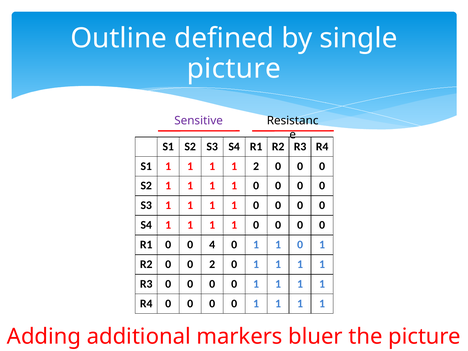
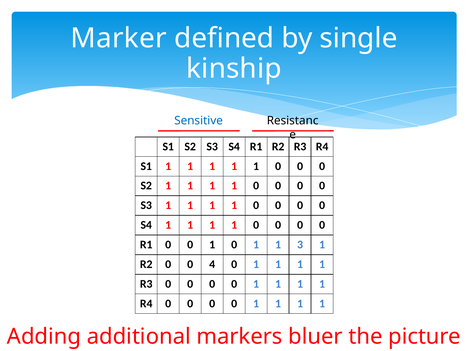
Outline: Outline -> Marker (119, 38)
picture: picture -> kinship (234, 69)
Sensitive colour: purple -> blue (199, 121)
2: 2 -> 1 (256, 166)
R1 0 0 4: 4 -> 1 (212, 245)
0 1 1 0: 0 -> 3 (300, 245)
0 2: 2 -> 4 (212, 264)
